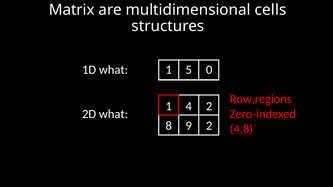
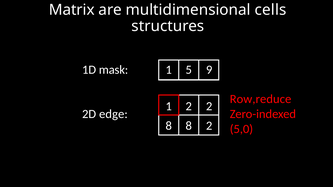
1D what: what -> mask (114, 70)
0: 0 -> 9 (209, 70)
Row,regions: Row,regions -> Row,reduce (261, 99)
1 4: 4 -> 2 (189, 106)
2D what: what -> edge (113, 114)
8 9: 9 -> 8 (189, 126)
4,8: 4,8 -> 5,0 (241, 129)
